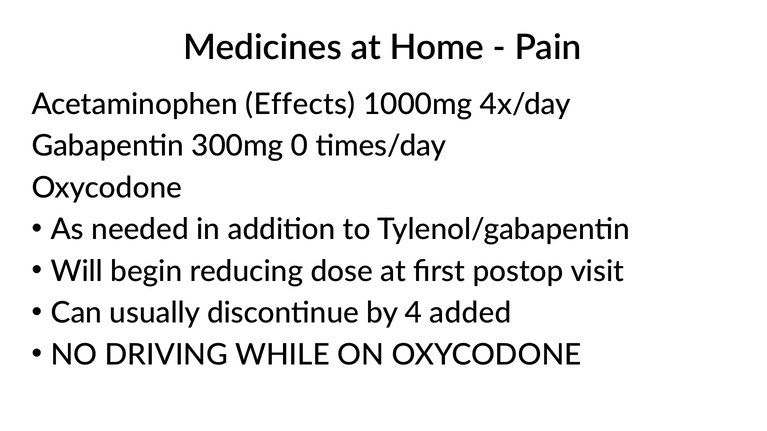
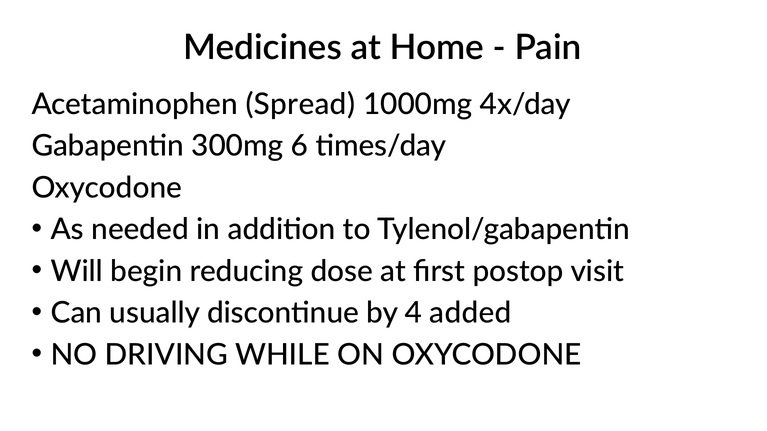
Effects: Effects -> Spread (300, 104)
0: 0 -> 6 (299, 146)
